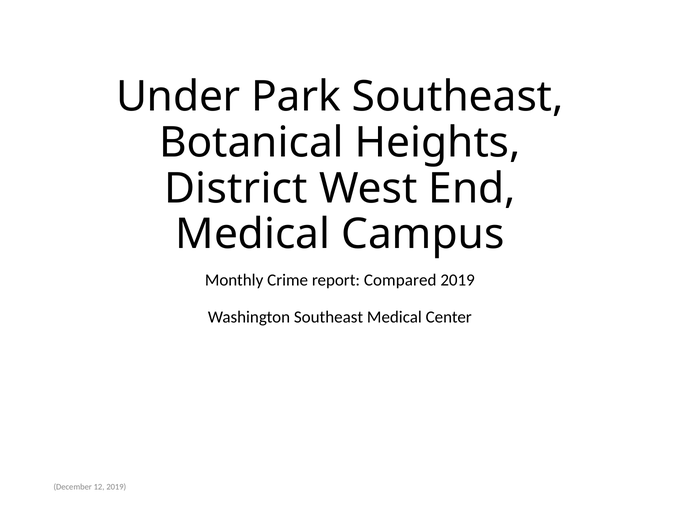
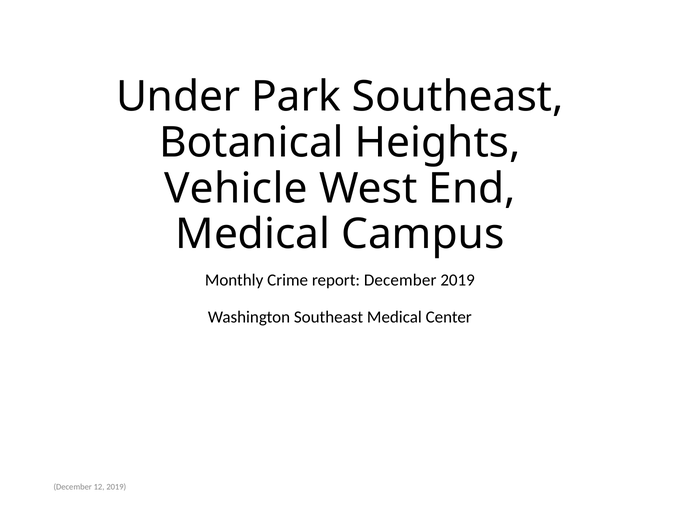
District: District -> Vehicle (236, 188)
report Compared: Compared -> December (400, 280)
